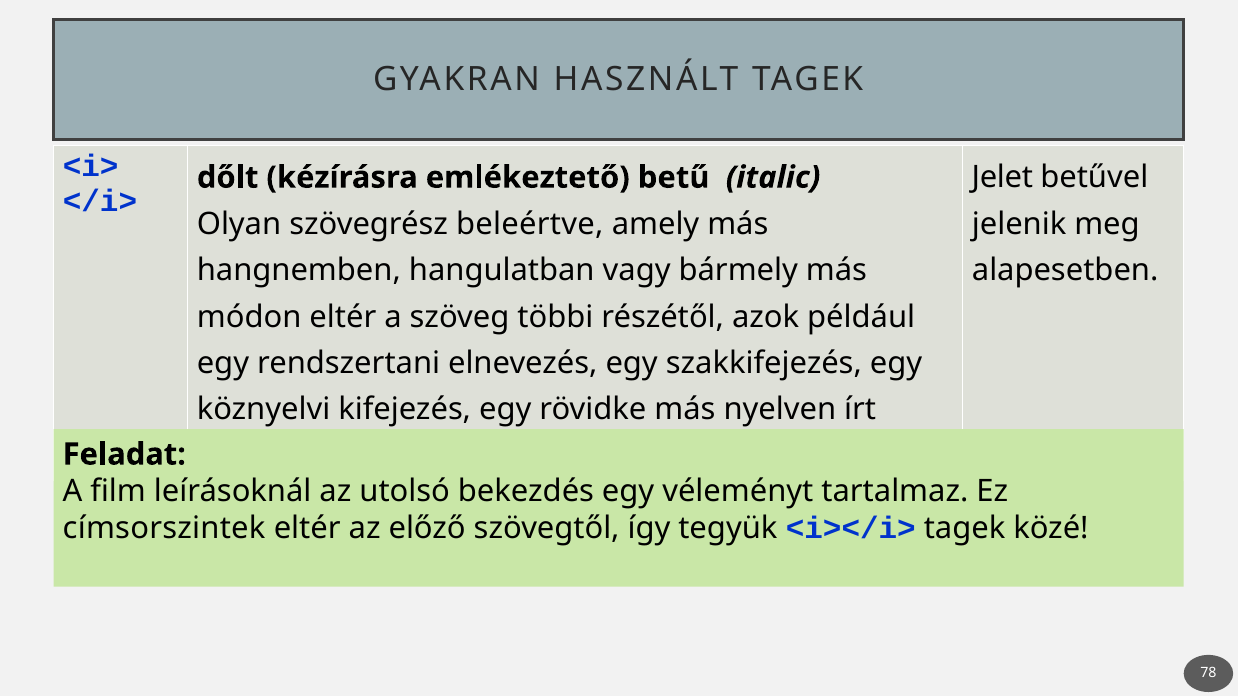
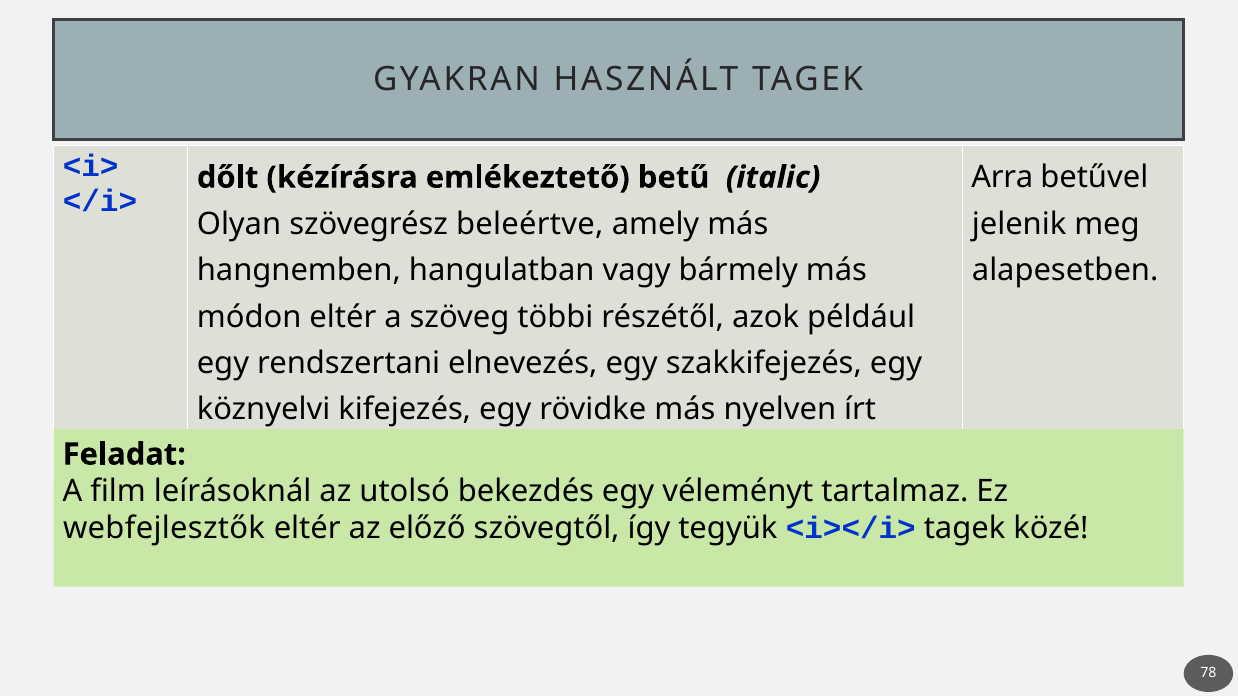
Jelet: Jelet -> Arra (1002, 178)
címsorszintek: címsorszintek -> webfejlesztők (164, 529)
